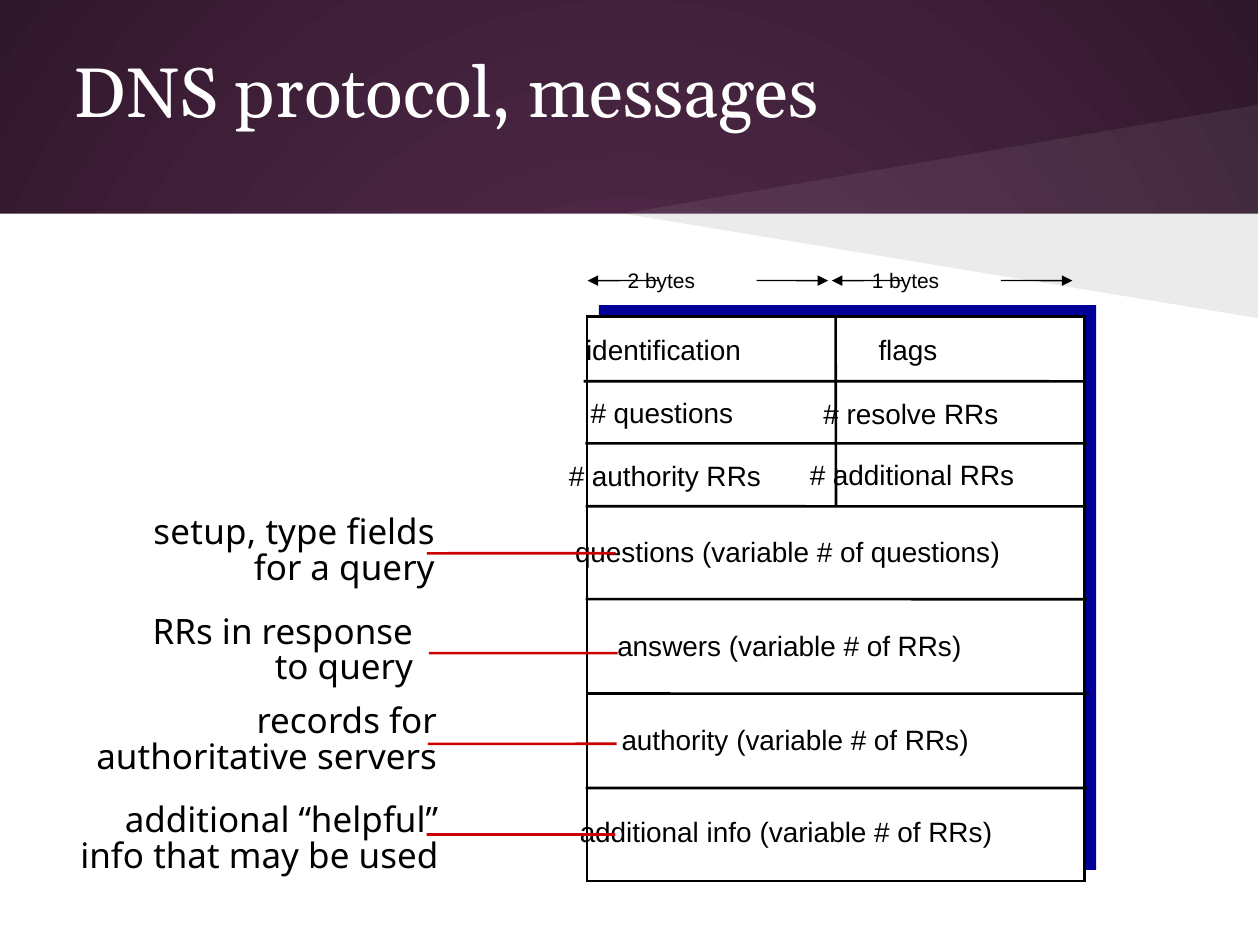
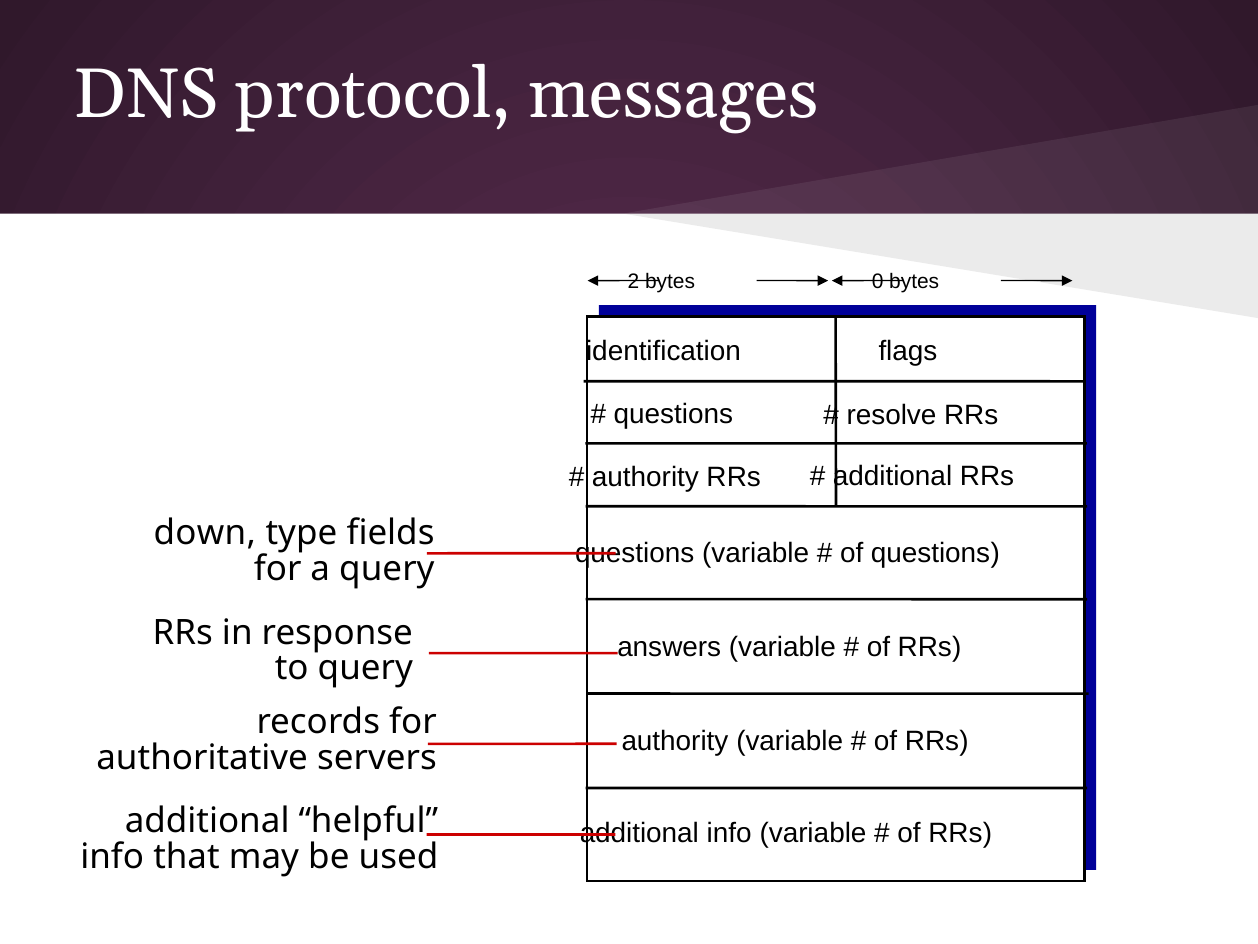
1: 1 -> 0 (878, 281)
setup: setup -> down (205, 533)
